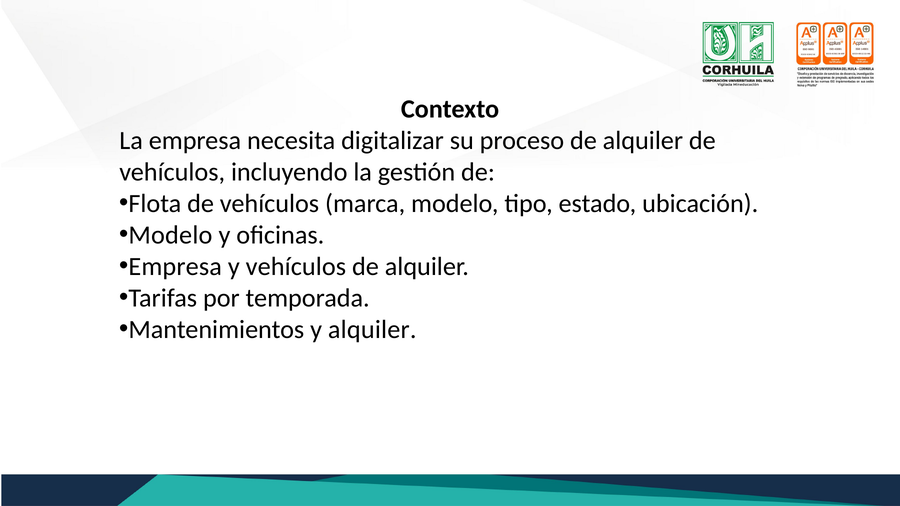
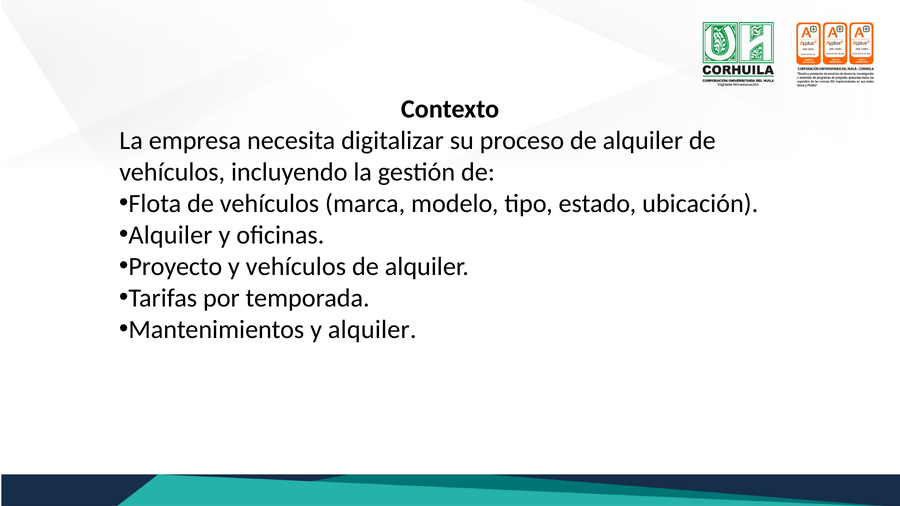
Modelo: Modelo -> Alquiler (170, 235)
Empresa: Empresa -> Proyecto (175, 267)
